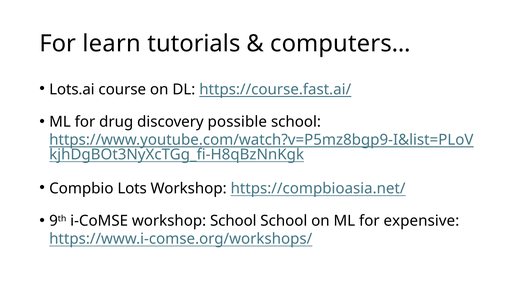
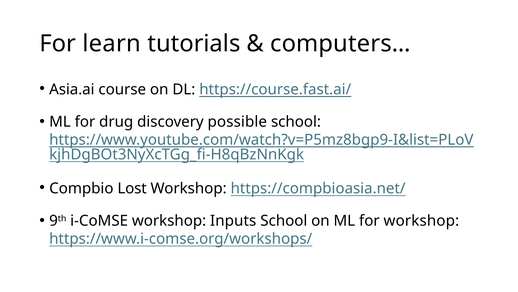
Lots.ai: Lots.ai -> Asia.ai (72, 89)
Lots: Lots -> Lost (132, 188)
workshop School: School -> Inputs (233, 220)
for expensive: expensive -> workshop (421, 220)
